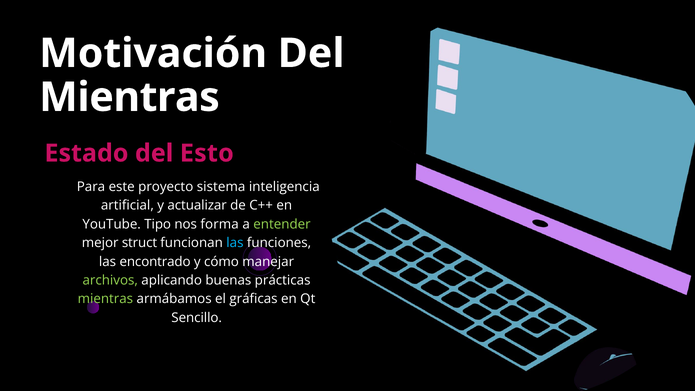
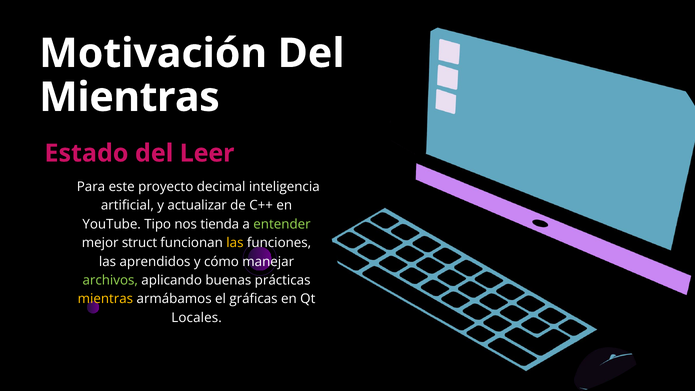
Esto: Esto -> Leer (207, 153)
sistema: sistema -> decimal (221, 187)
forma: forma -> tienda (220, 224)
las colour: light blue -> yellow (235, 243)
encontrado: encontrado -> aprendidos (155, 262)
mientras colour: light green -> yellow (105, 299)
Sencillo: Sencillo -> Locales (197, 318)
